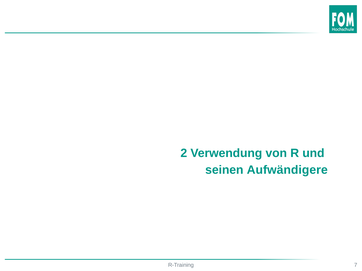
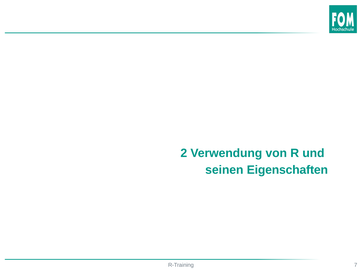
Aufwändigere: Aufwändigere -> Eigenschaften (287, 170)
